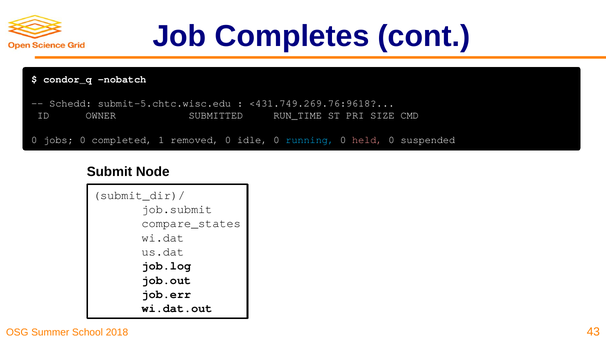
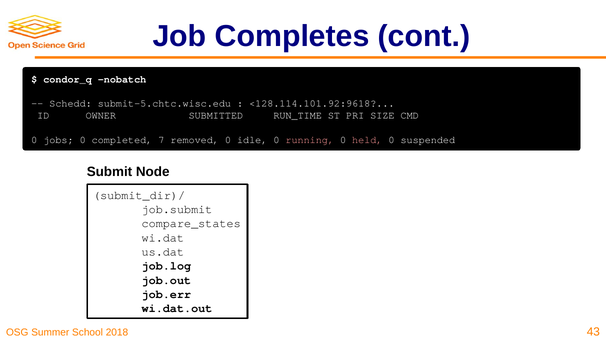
<431.749.269.76:9618: <431.749.269.76:9618 -> <128.114.101.92:9618 (322, 103)
1: 1 -> 7 (161, 140)
running colour: light blue -> pink (310, 140)
